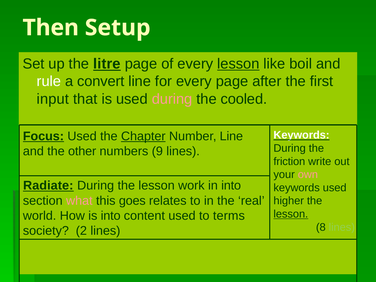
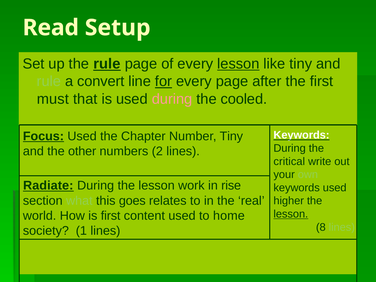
Then: Then -> Read (51, 28)
the litre: litre -> rule (107, 64)
like boil: boil -> tiny (301, 64)
rule colour: white -> light green (49, 81)
for underline: none -> present (164, 81)
input: input -> must (53, 99)
Chapter underline: present -> none (143, 136)
Number Line: Line -> Tiny (231, 136)
9: 9 -> 2 (157, 151)
friction: friction -> critical (289, 161)
own colour: pink -> light green (308, 175)
in into: into -> rise (231, 186)
what colour: pink -> light green (79, 201)
is into: into -> first (111, 216)
terms: terms -> home (229, 216)
2: 2 -> 1 (81, 231)
